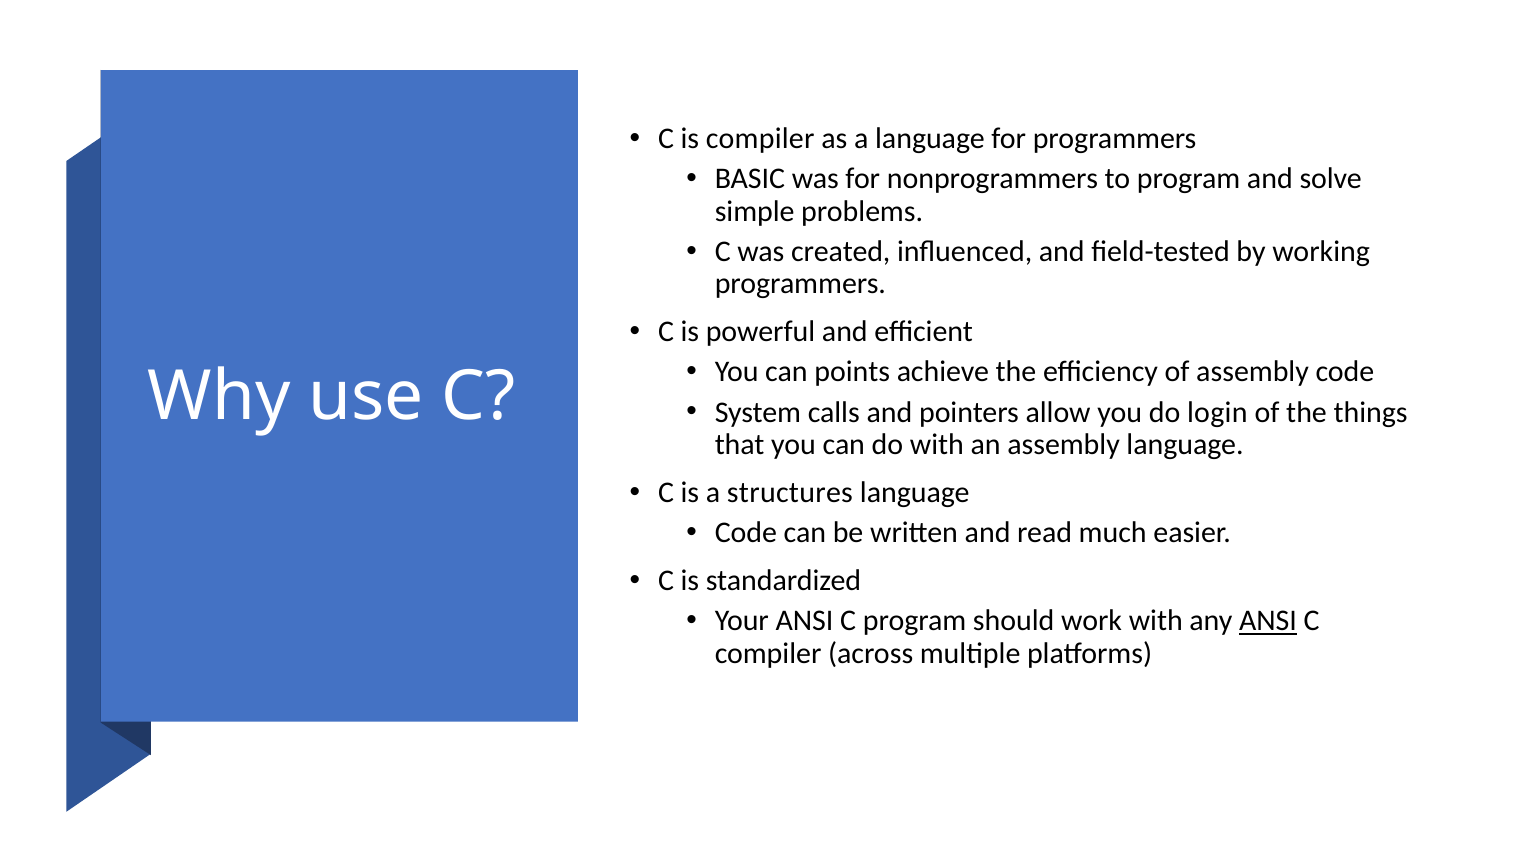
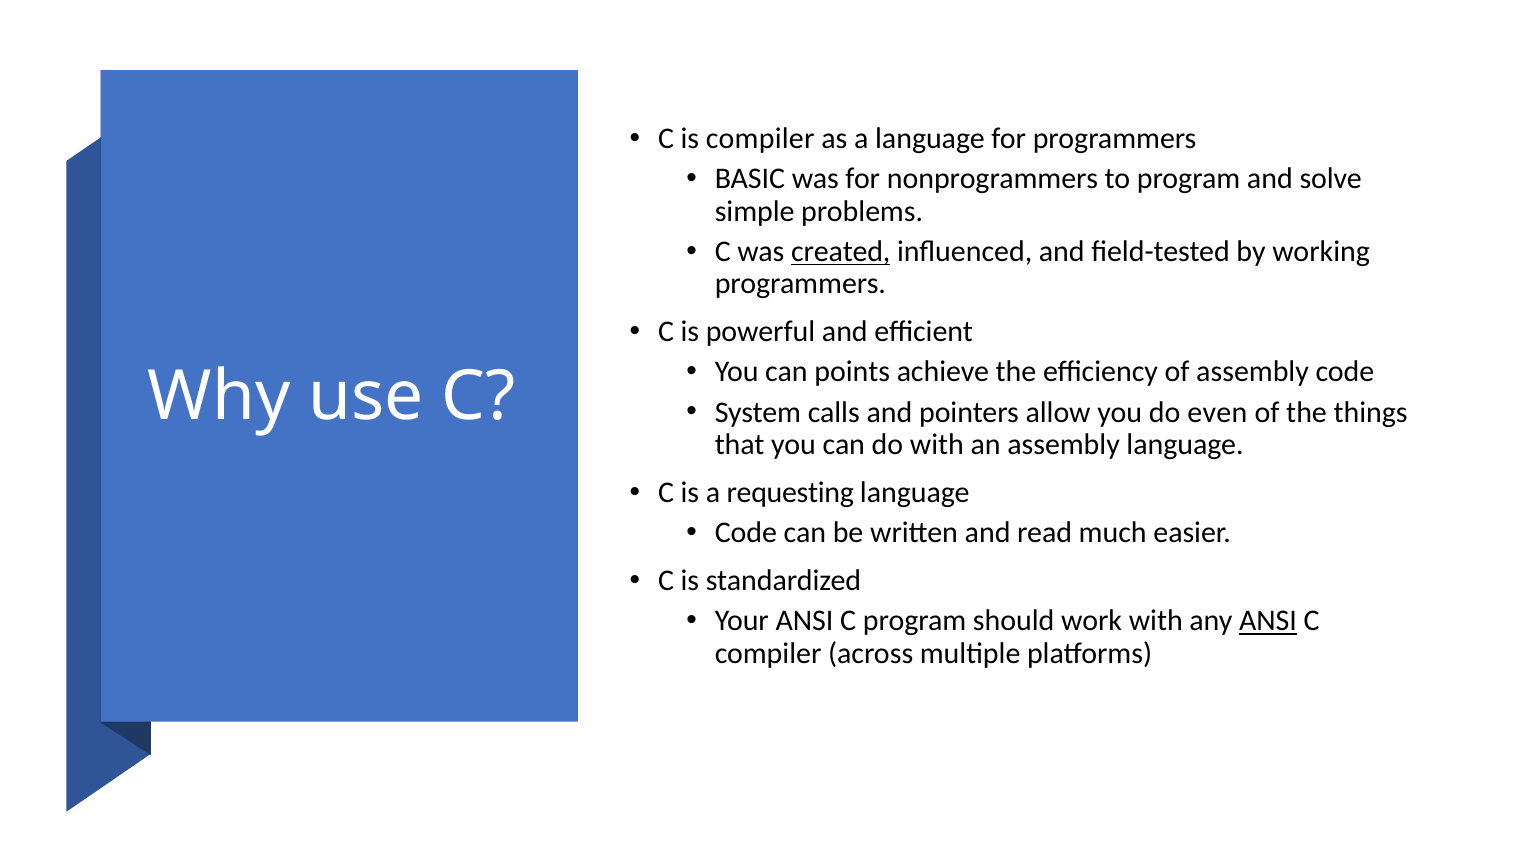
created underline: none -> present (841, 252)
login: login -> even (1217, 413)
structures: structures -> requesting (790, 493)
